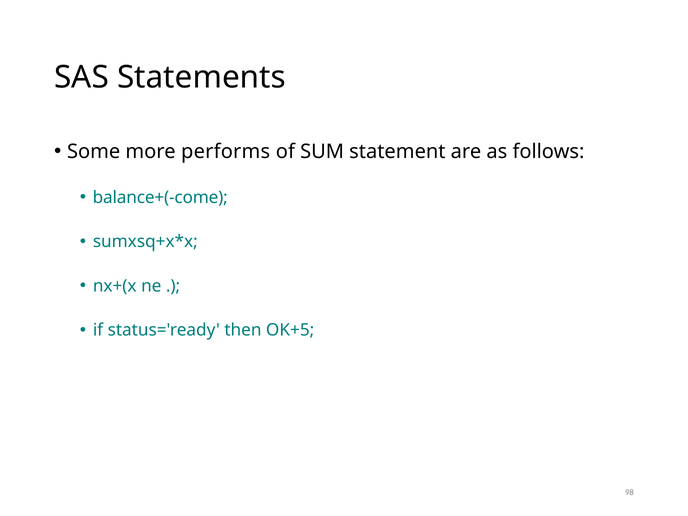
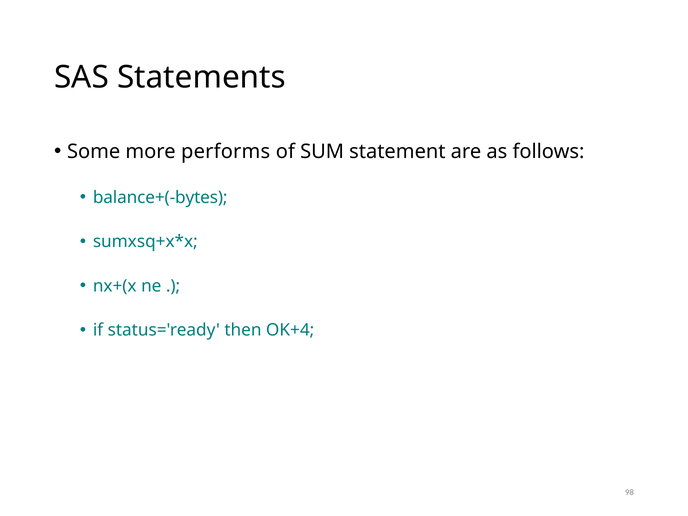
balance+(-come: balance+(-come -> balance+(-bytes (160, 197)
OK+5: OK+5 -> OK+4 (290, 330)
